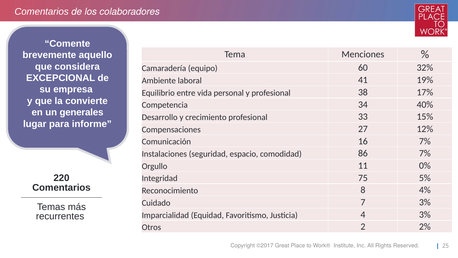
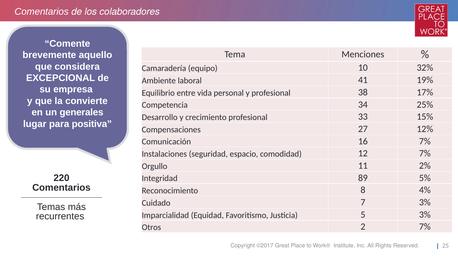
60: 60 -> 10 (363, 68)
40%: 40% -> 25% (425, 104)
informe: informe -> positiva (92, 124)
86: 86 -> 12 (363, 153)
0%: 0% -> 2% (425, 165)
75: 75 -> 89 (363, 178)
4: 4 -> 5 (363, 214)
2 2%: 2% -> 7% (425, 226)
